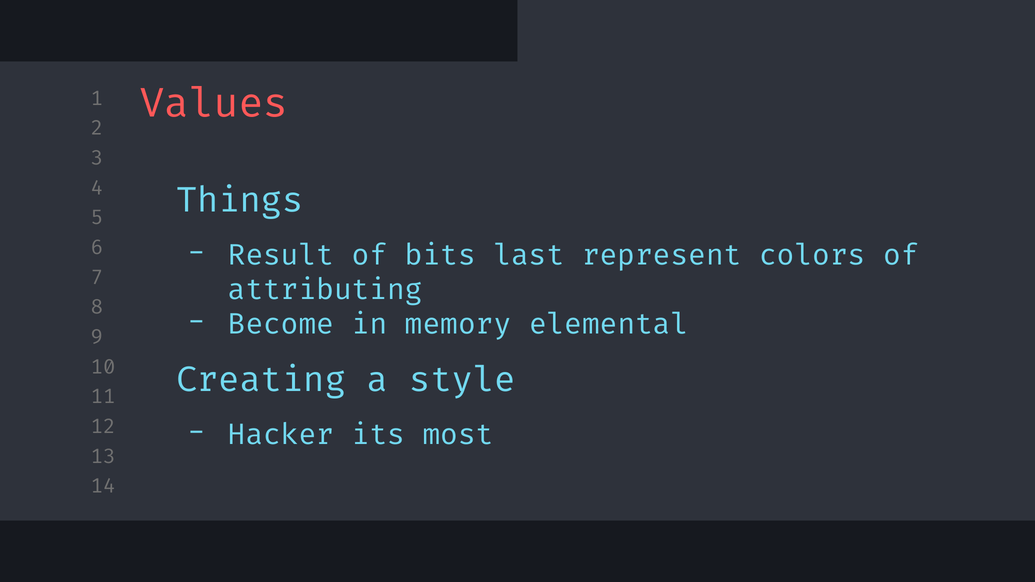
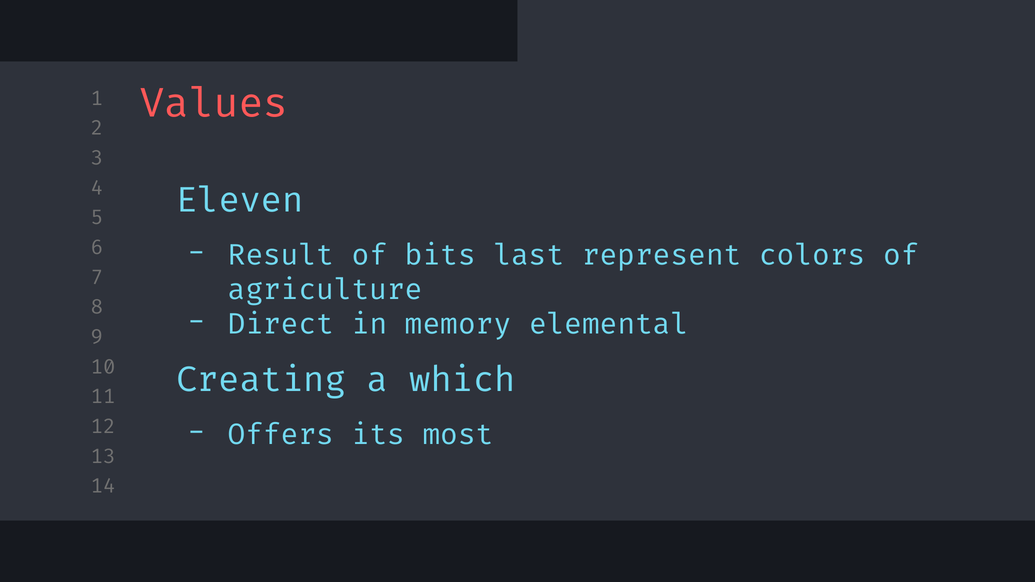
Things: Things -> Eleven (240, 201)
attributing: attributing -> agriculture (325, 290)
Become: Become -> Direct (281, 324)
style: style -> which (463, 380)
Hacker: Hacker -> Offers (281, 435)
